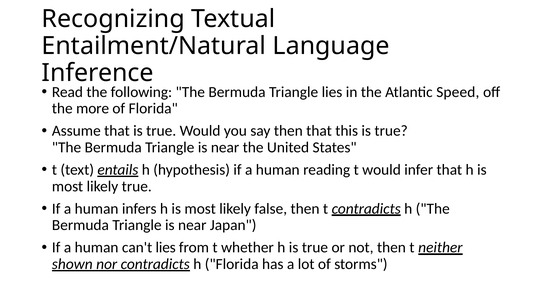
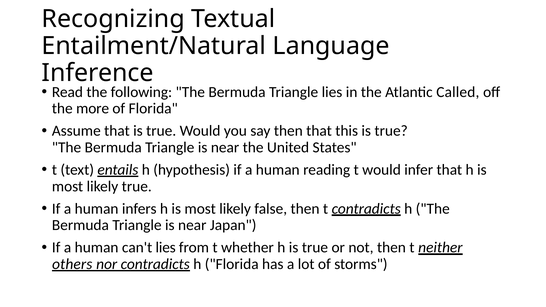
Speed: Speed -> Called (458, 92)
shown: shown -> others (72, 264)
